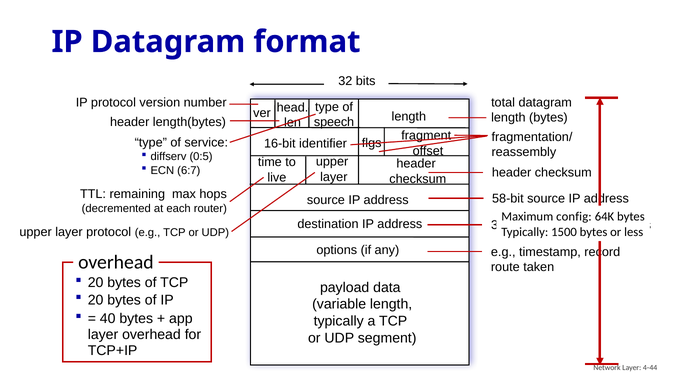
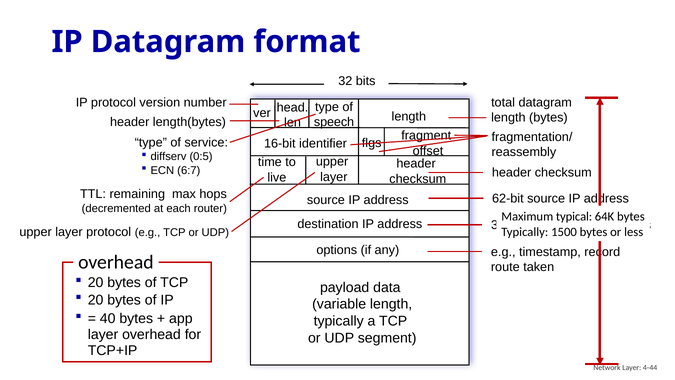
58-bit: 58-bit -> 62-bit (508, 198)
config: config -> typical (574, 216)
